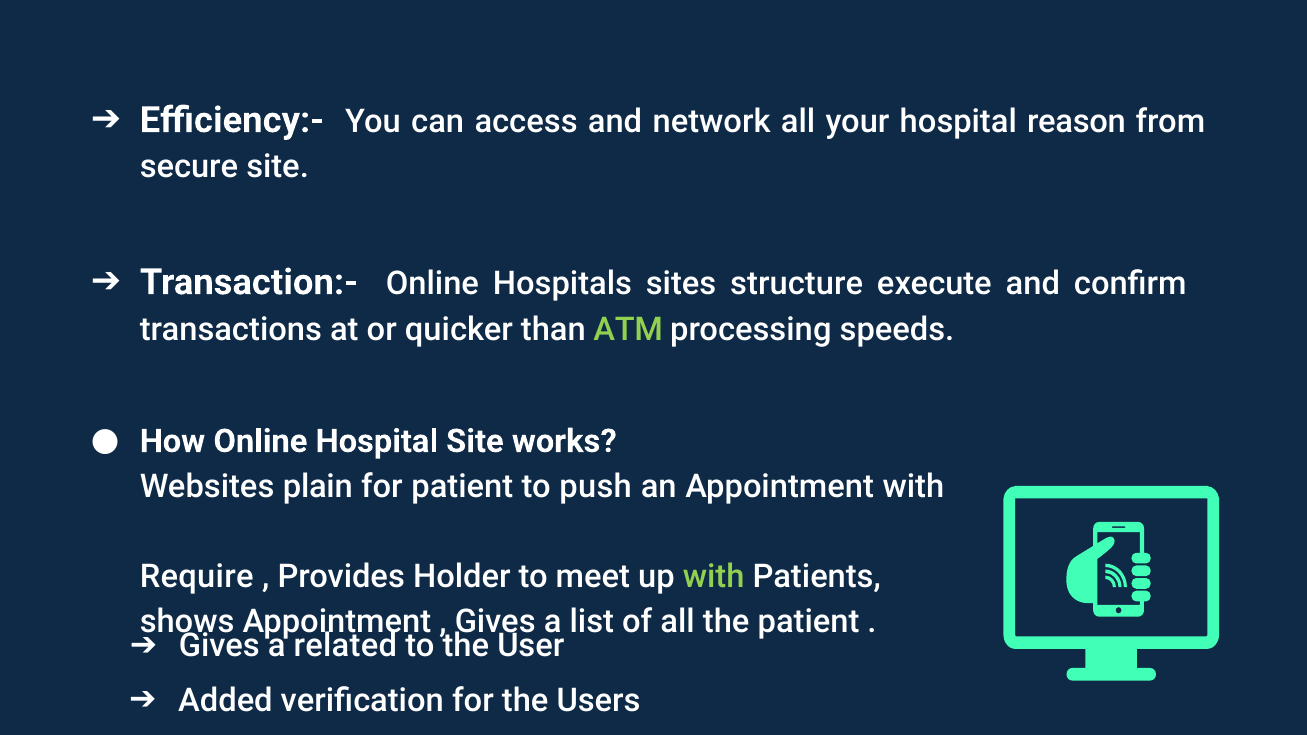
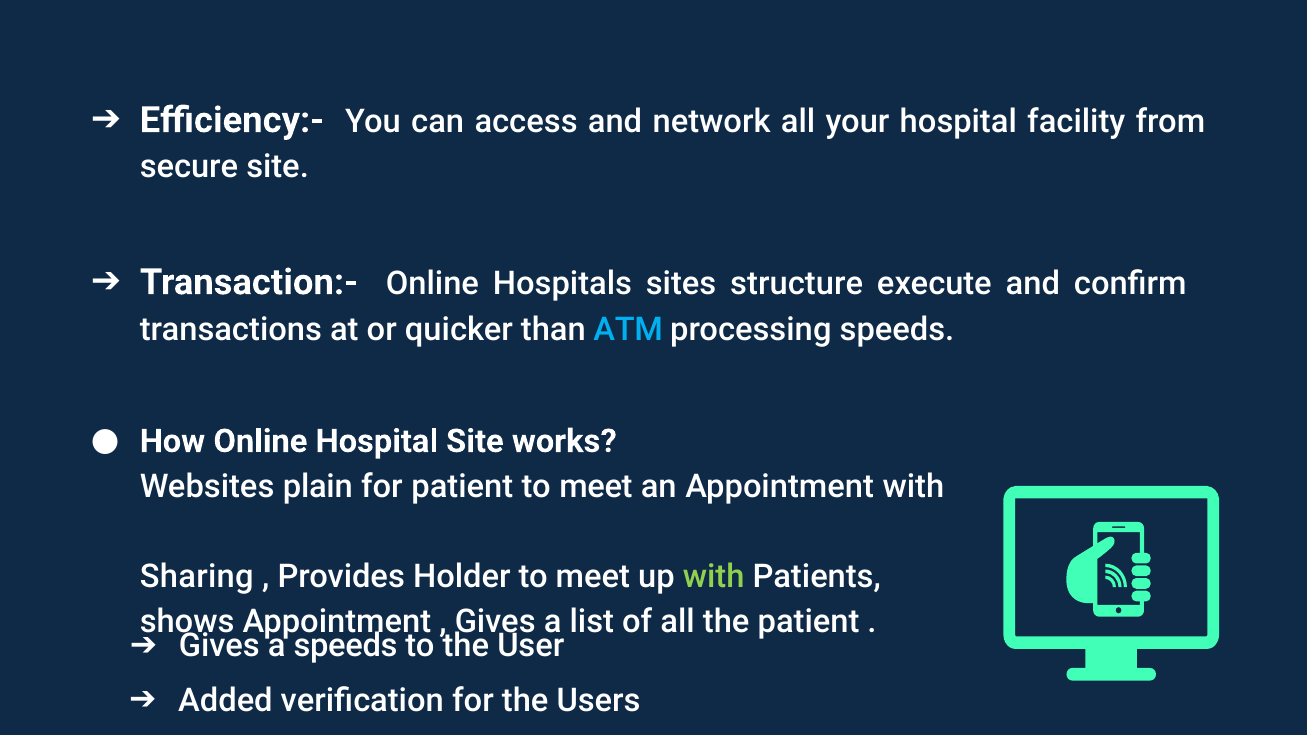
reason: reason -> facility (1076, 121)
ATM colour: light green -> light blue (628, 329)
patient to push: push -> meet (596, 486)
Require: Require -> Sharing (197, 577)
a related: related -> speeds (346, 646)
